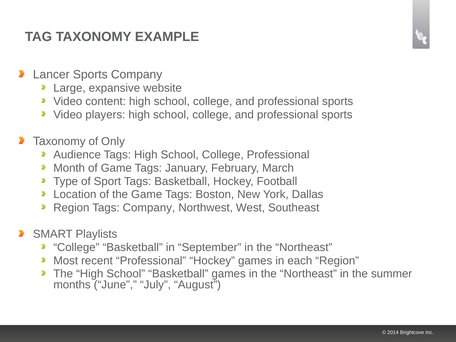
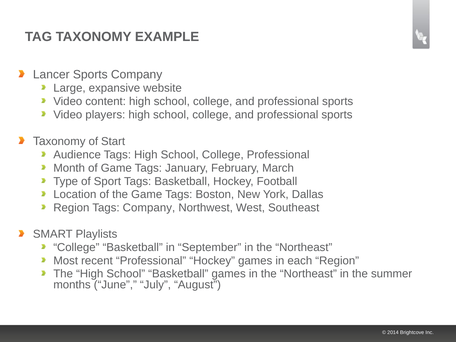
Only: Only -> Start (113, 142)
